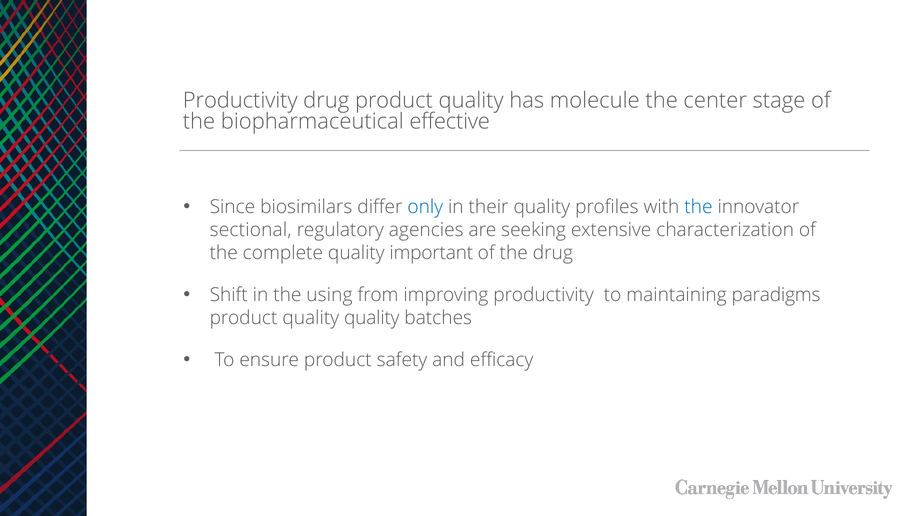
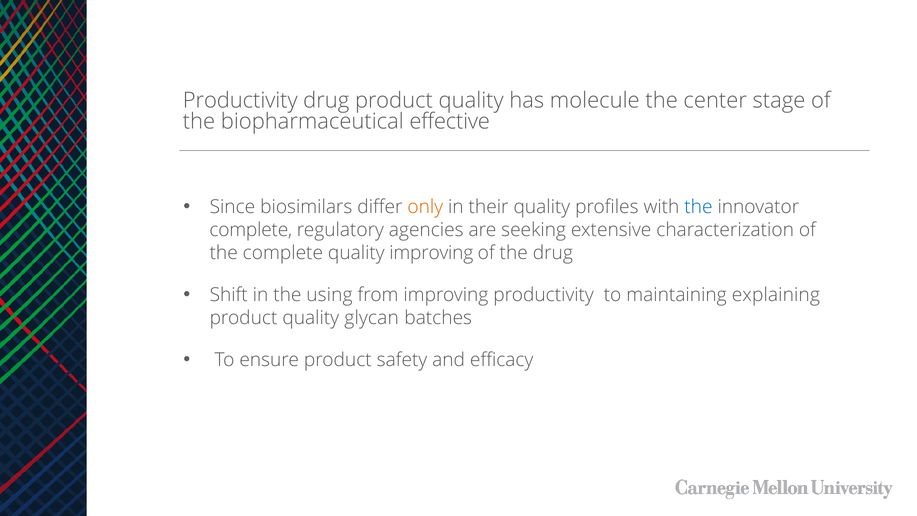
only colour: blue -> orange (425, 207)
sectional: sectional -> complete (251, 230)
quality important: important -> improving (431, 253)
paradigms: paradigms -> explaining (776, 295)
quality quality: quality -> glycan (372, 318)
